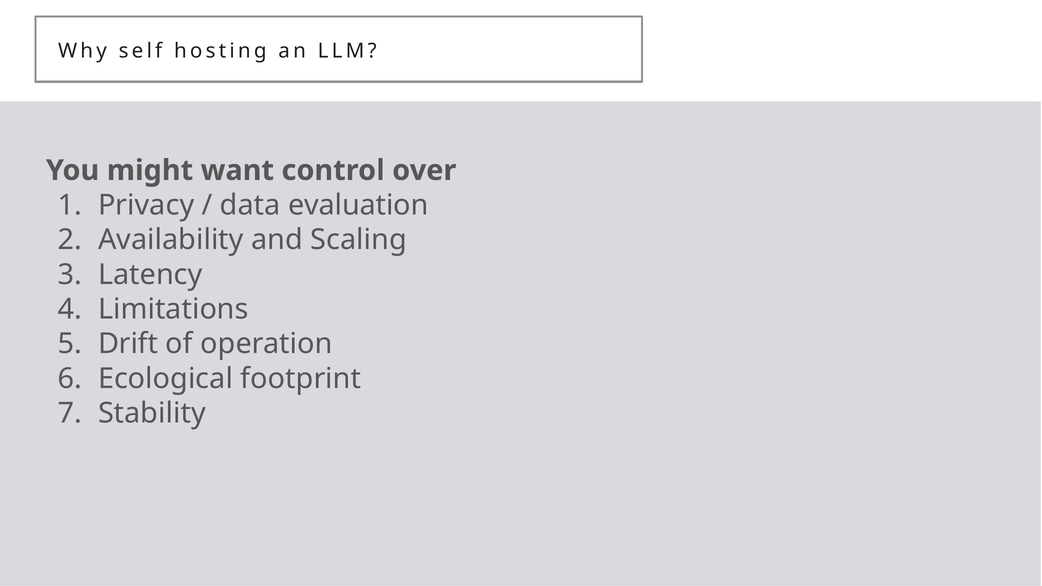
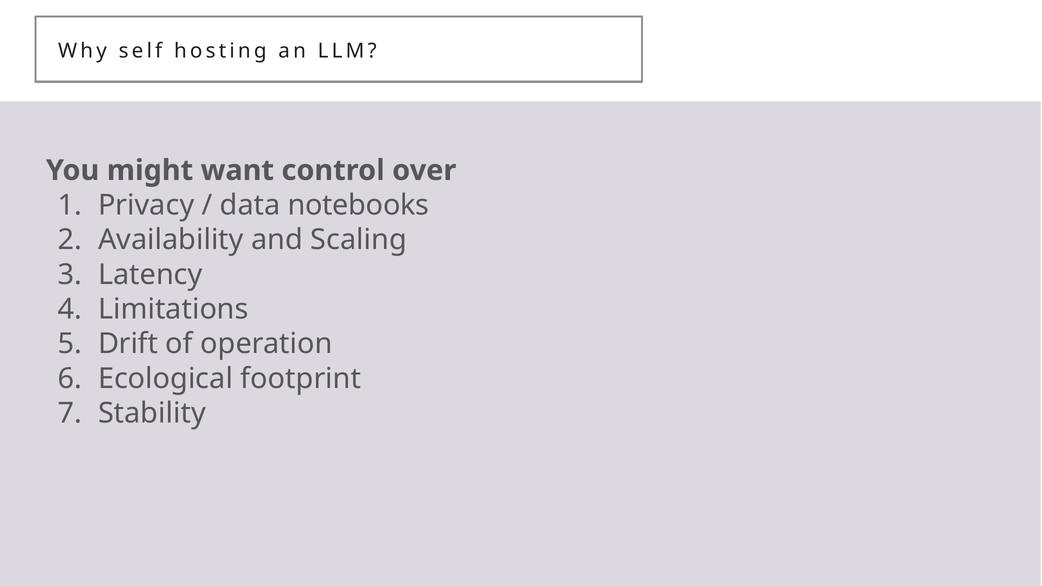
evaluation: evaluation -> notebooks (358, 205)
